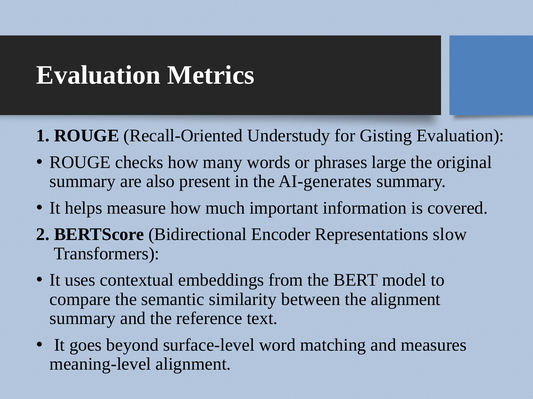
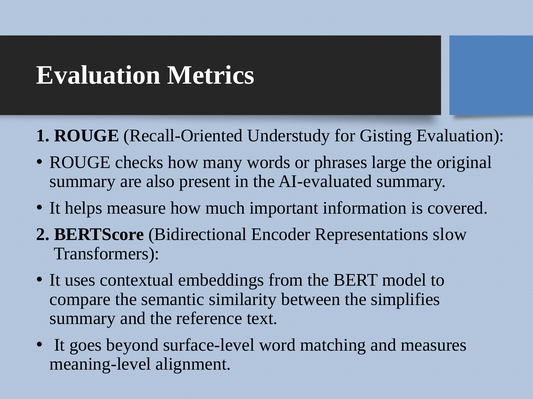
AI-generates: AI-generates -> AI-evaluated (325, 182)
the alignment: alignment -> simplifies (406, 300)
